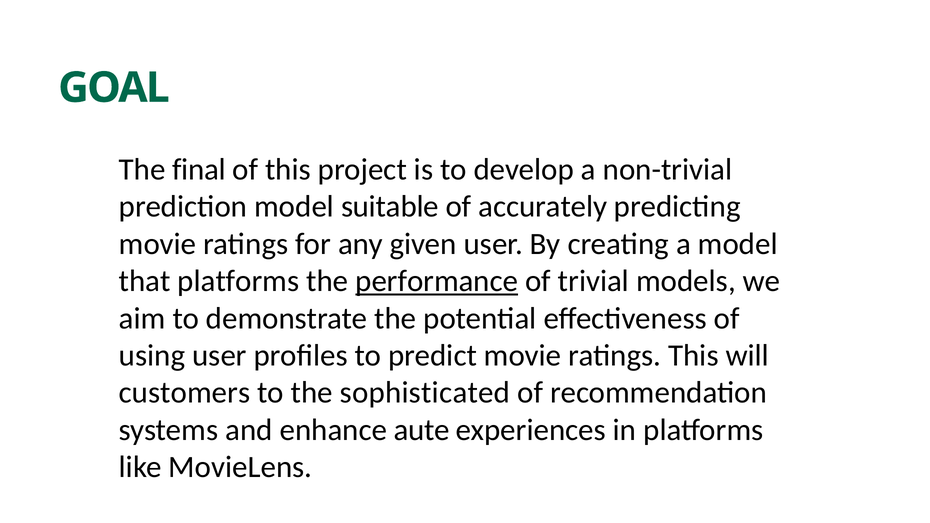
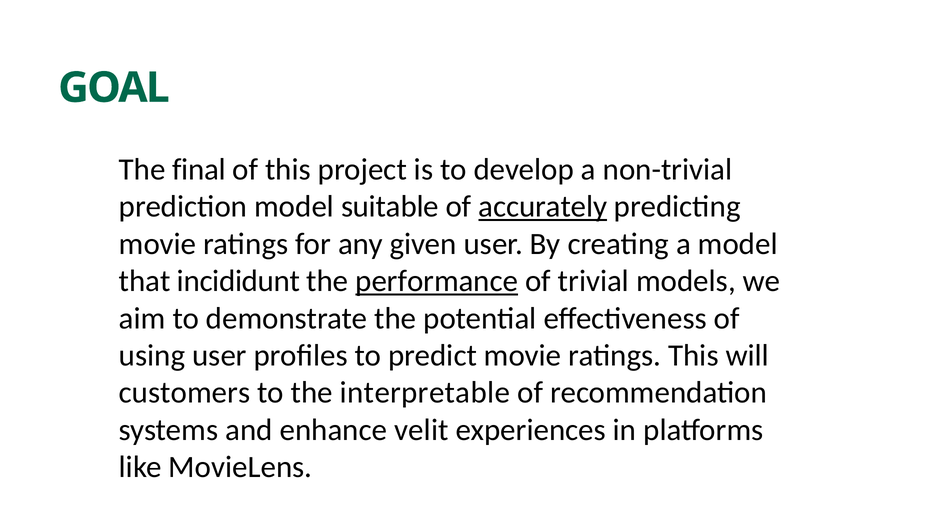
accurately underline: none -> present (543, 207)
that platforms: platforms -> incididunt (239, 281)
sophisticated: sophisticated -> interpretable (425, 393)
aute: aute -> velit (421, 430)
